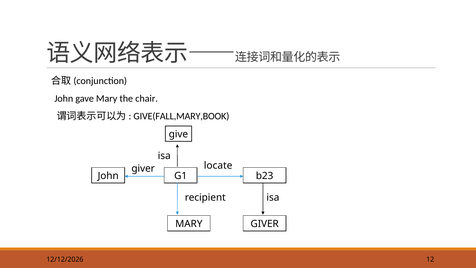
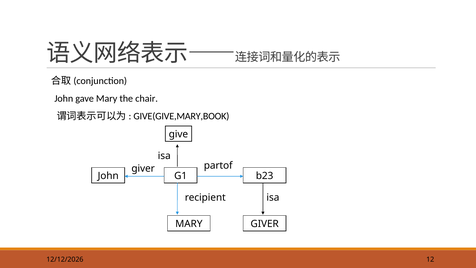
GIVE(FALL,MARY,BOOK: GIVE(FALL,MARY,BOOK -> GIVE(GIVE,MARY,BOOK (181, 116)
locate: locate -> partof (218, 165)
